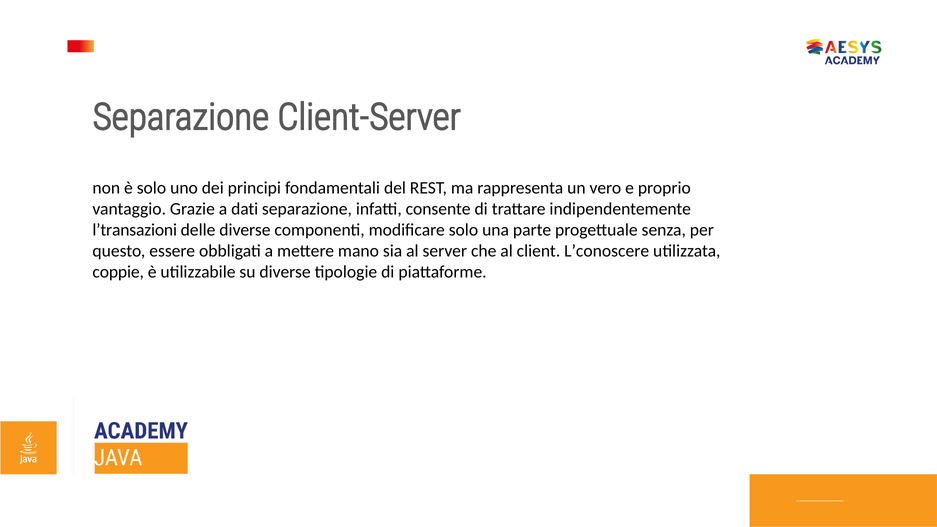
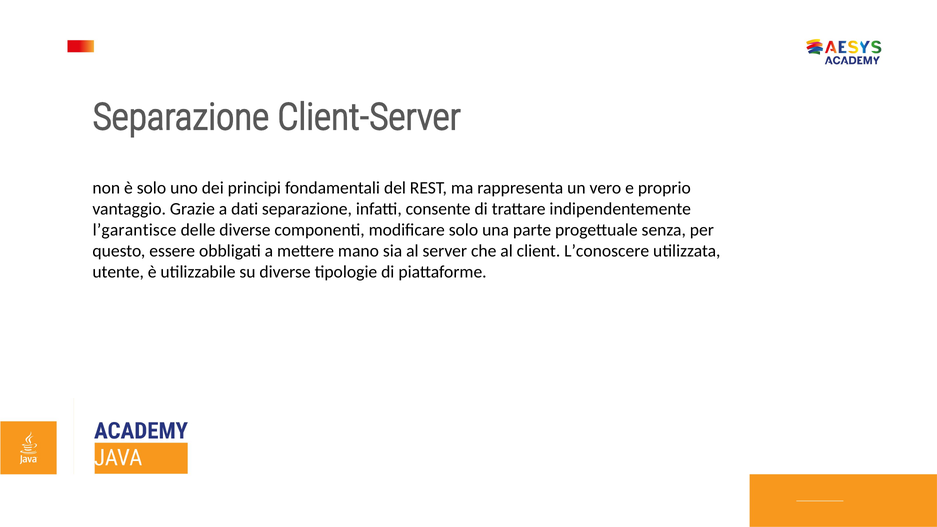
l’transazioni: l’transazioni -> l’garantisce (135, 230)
coppie: coppie -> utente (118, 272)
